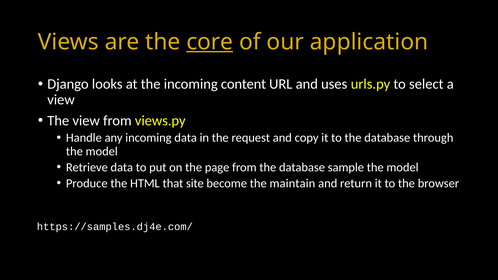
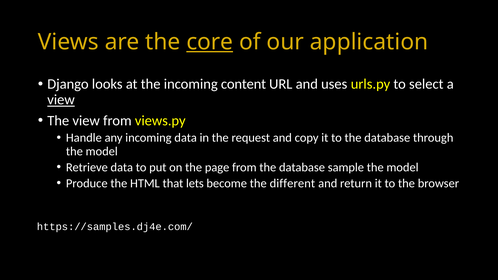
view underline: none -> present (61, 100)
site: site -> lets (195, 183)
maintain: maintain -> different (292, 183)
